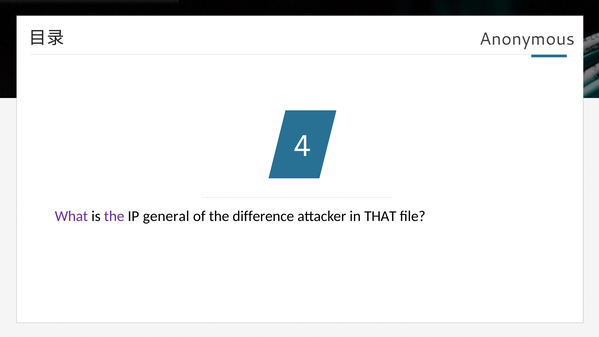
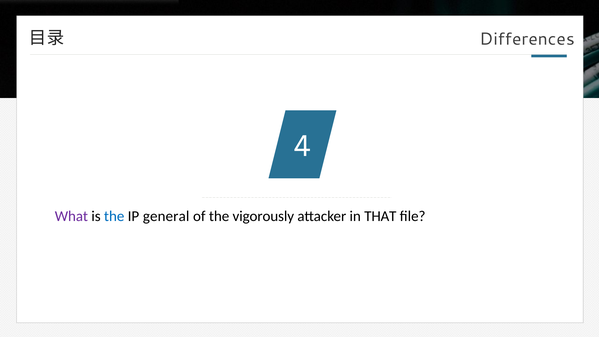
Anonymous: Anonymous -> Differences (527, 39)
the colour: purple -> blue (114, 216)
difference: difference -> vigorously (263, 216)
